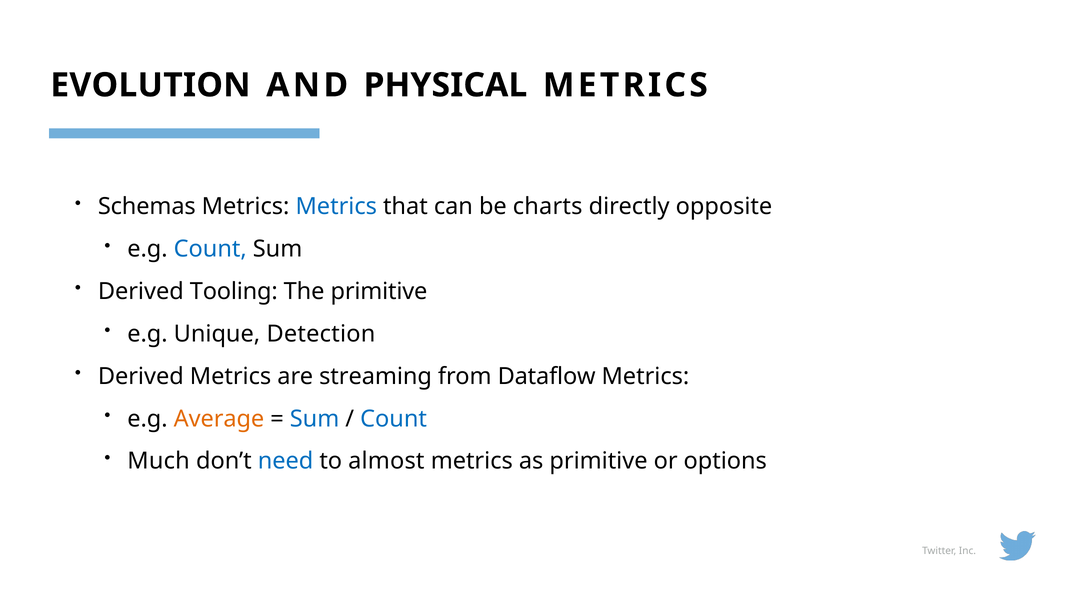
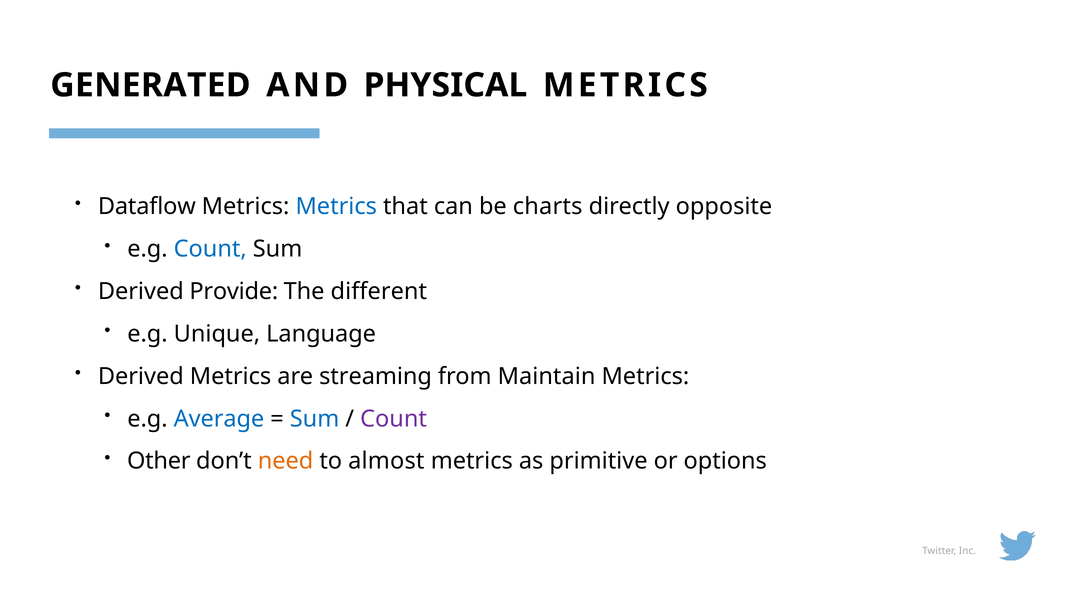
EVOLUTION: EVOLUTION -> GENERATED (150, 85)
Schemas: Schemas -> Dataflow (147, 206)
Tooling: Tooling -> Provide (234, 291)
The primitive: primitive -> different (379, 291)
Detection: Detection -> Language (321, 334)
Dataflow: Dataflow -> Maintain (547, 376)
Average colour: orange -> blue (219, 419)
Count colour: blue -> purple (394, 419)
Much: Much -> Other (159, 461)
need colour: blue -> orange (286, 461)
